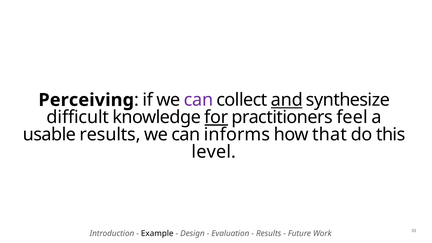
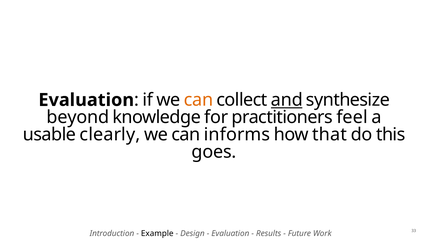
Perceiving: Perceiving -> Evaluation (86, 100)
can colour: purple -> orange (199, 100)
difficult: difficult -> beyond (78, 117)
for underline: present -> none (216, 117)
usable results: results -> clearly (110, 135)
level: level -> goes (214, 152)
